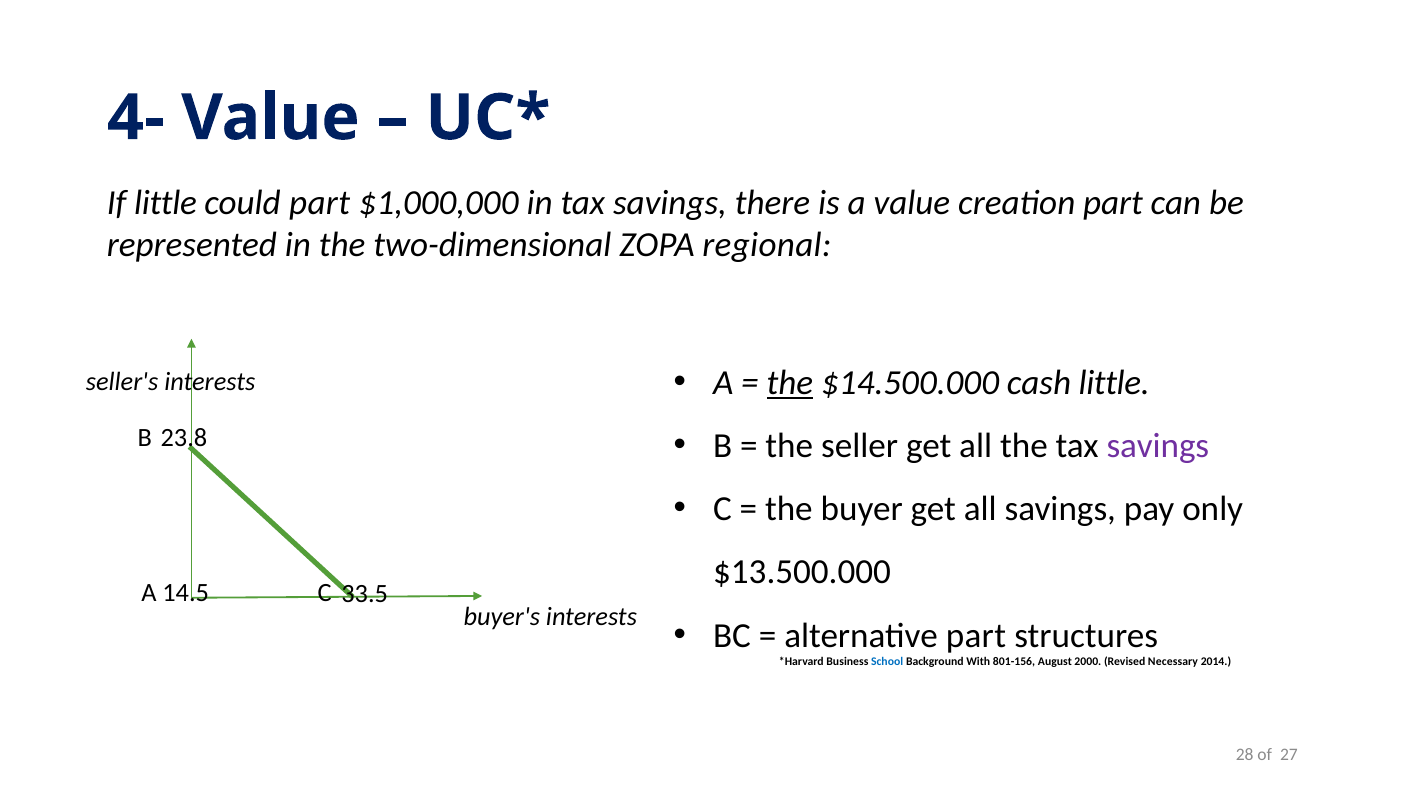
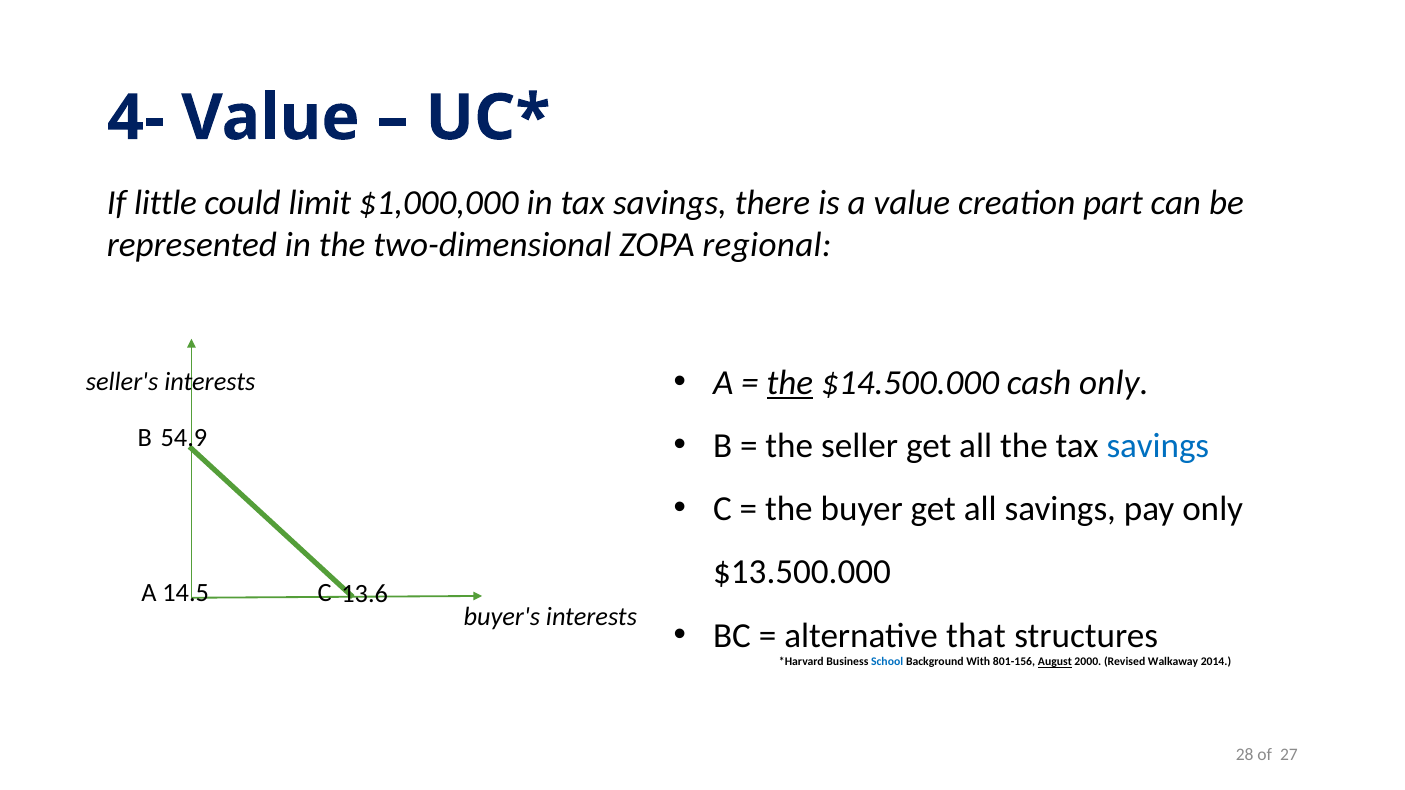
could part: part -> limit (320, 203)
cash little: little -> only (1114, 383)
23.8: 23.8 -> 54.9 (184, 438)
savings colour: purple -> blue (1158, 446)
33.5: 33.5 -> 13.6 (365, 594)
alternative part: part -> that (976, 636)
August underline: none -> present (1055, 662)
Necessary: Necessary -> Walkaway (1173, 662)
